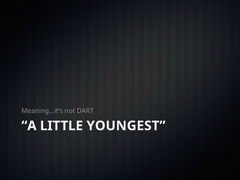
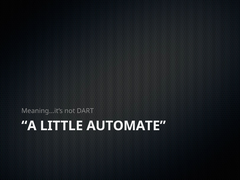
YOUNGEST: YOUNGEST -> AUTOMATE (126, 126)
